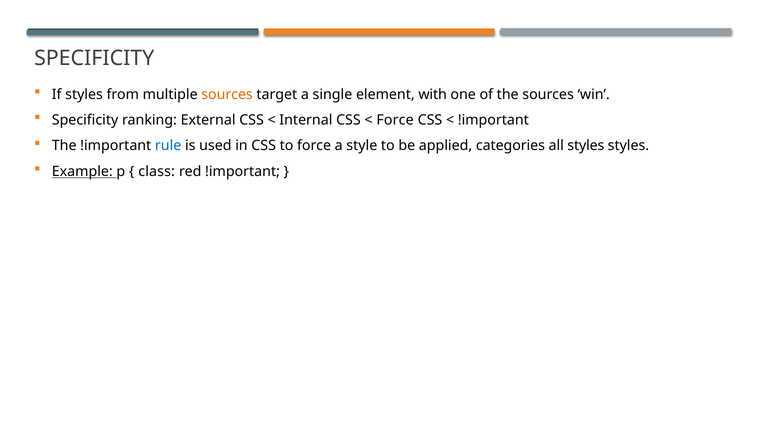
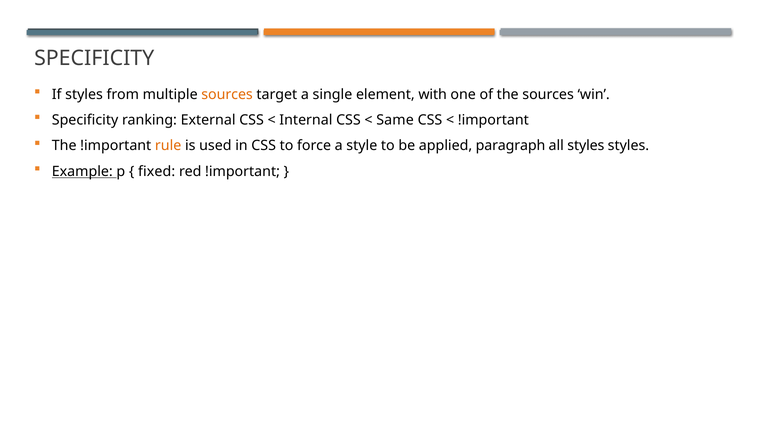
Force: Force -> Same (395, 120)
rule colour: blue -> orange (168, 146)
categories: categories -> paragraph (510, 146)
class: class -> fixed (157, 171)
